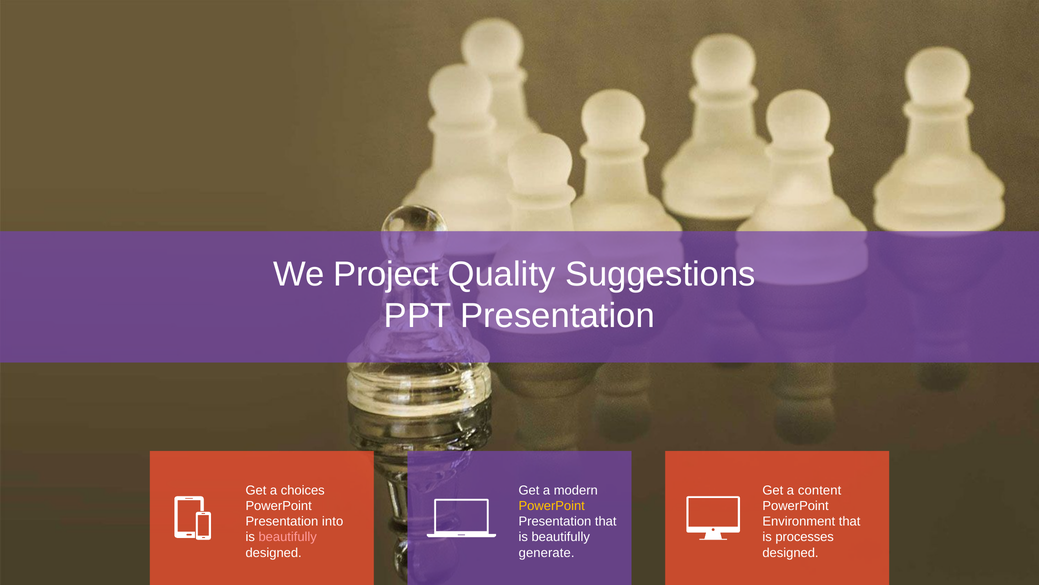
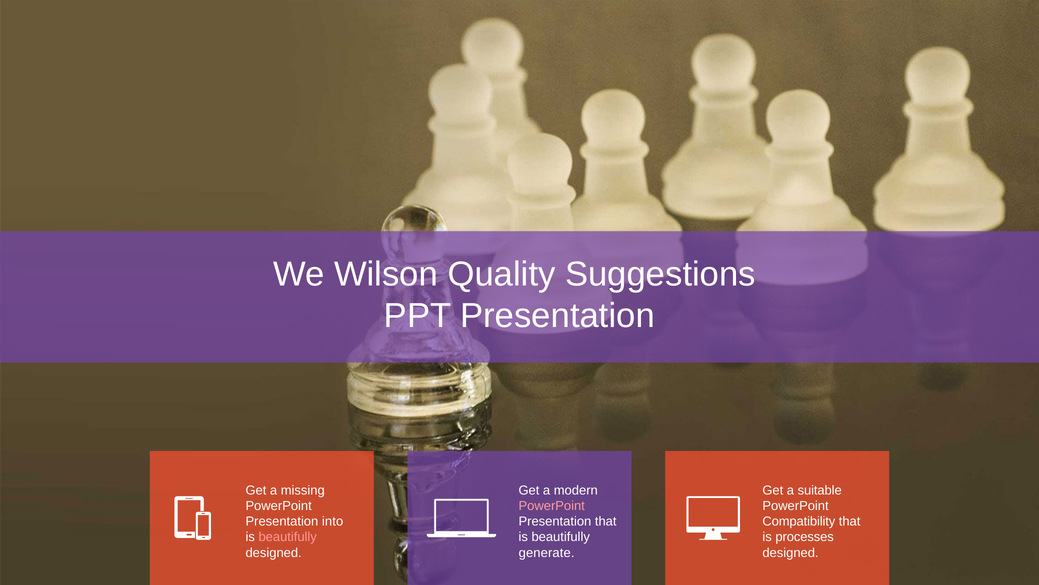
Project: Project -> Wilson (386, 274)
choices: choices -> missing (303, 490)
content: content -> suitable (820, 490)
PowerPoint colour: yellow -> pink (552, 506)
Environment: Environment -> Compatibility (799, 521)
